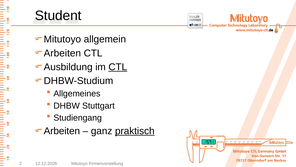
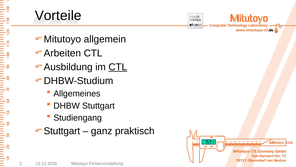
Student: Student -> Vorteile (58, 16)
Arbeiten: Arbeiten -> Stuttgart (62, 131)
praktisch underline: present -> none (135, 131)
